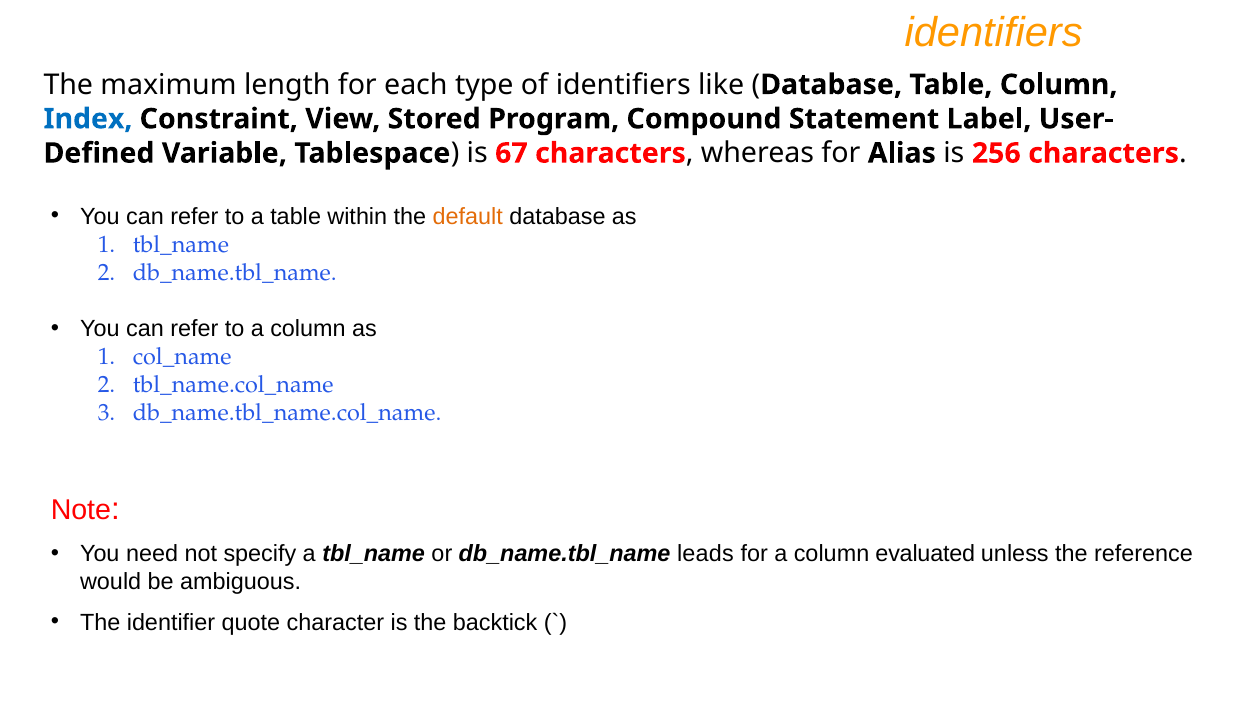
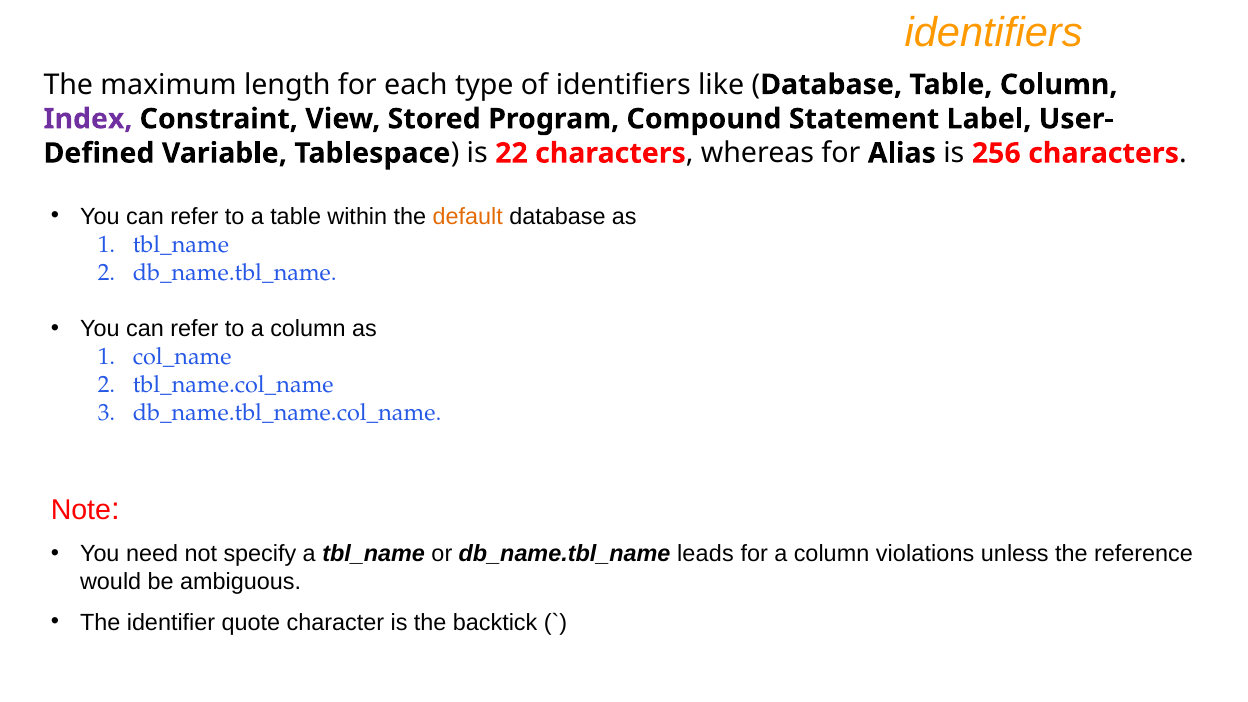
Index colour: blue -> purple (88, 119)
67: 67 -> 22 (511, 153)
evaluated: evaluated -> violations (925, 554)
